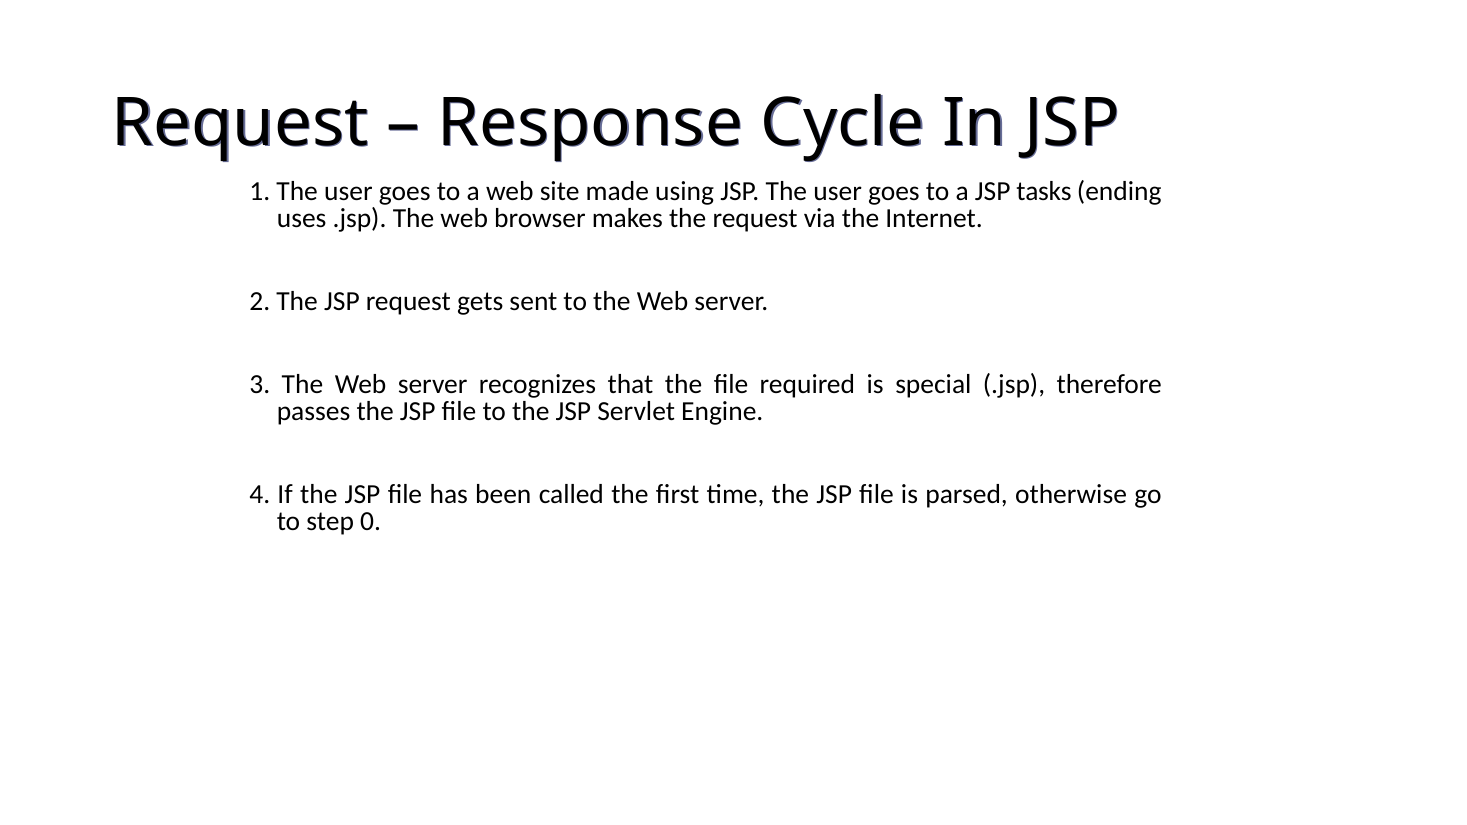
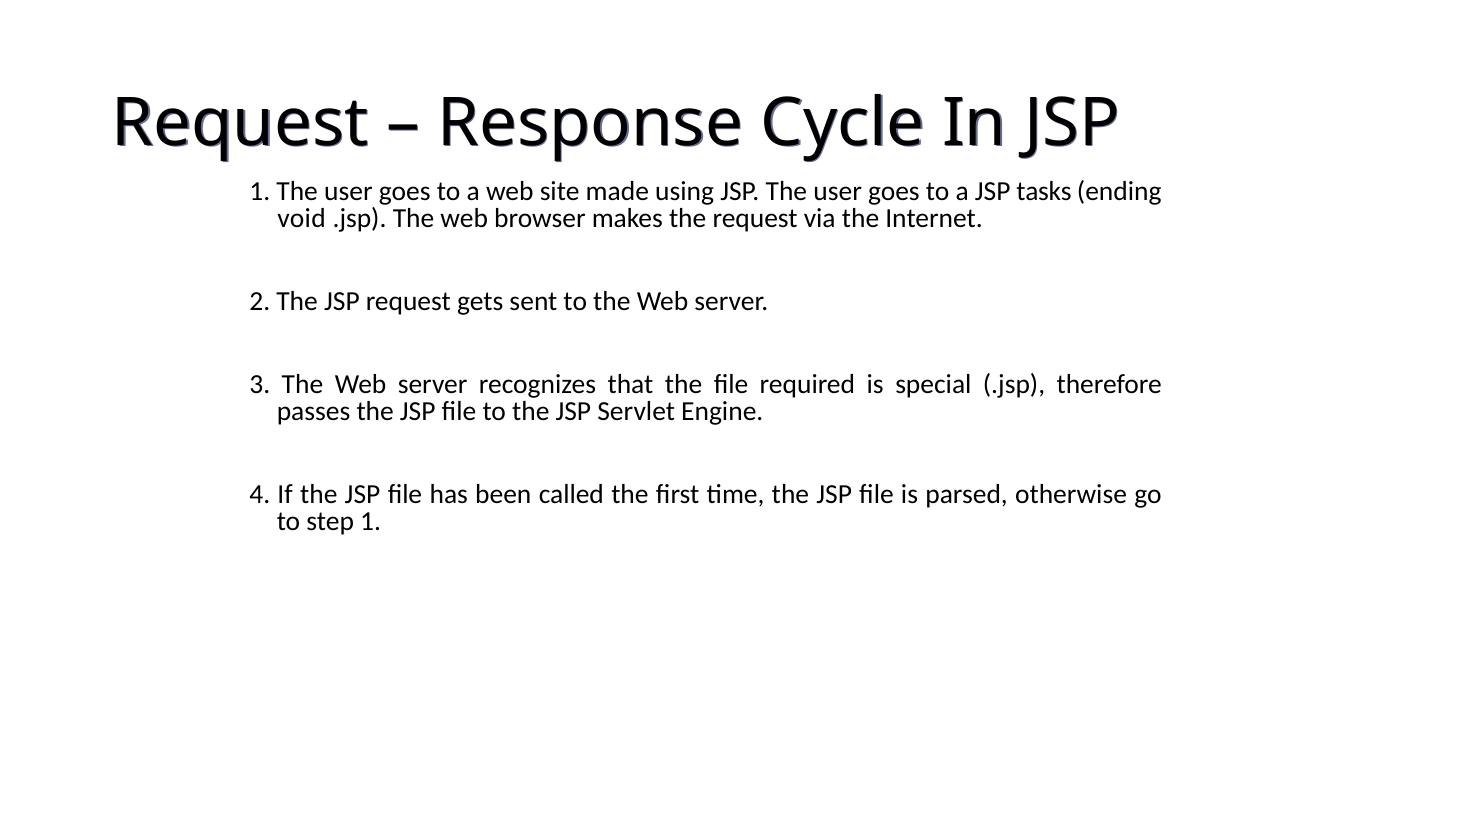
uses: uses -> void (301, 218)
step 0: 0 -> 1 (371, 521)
